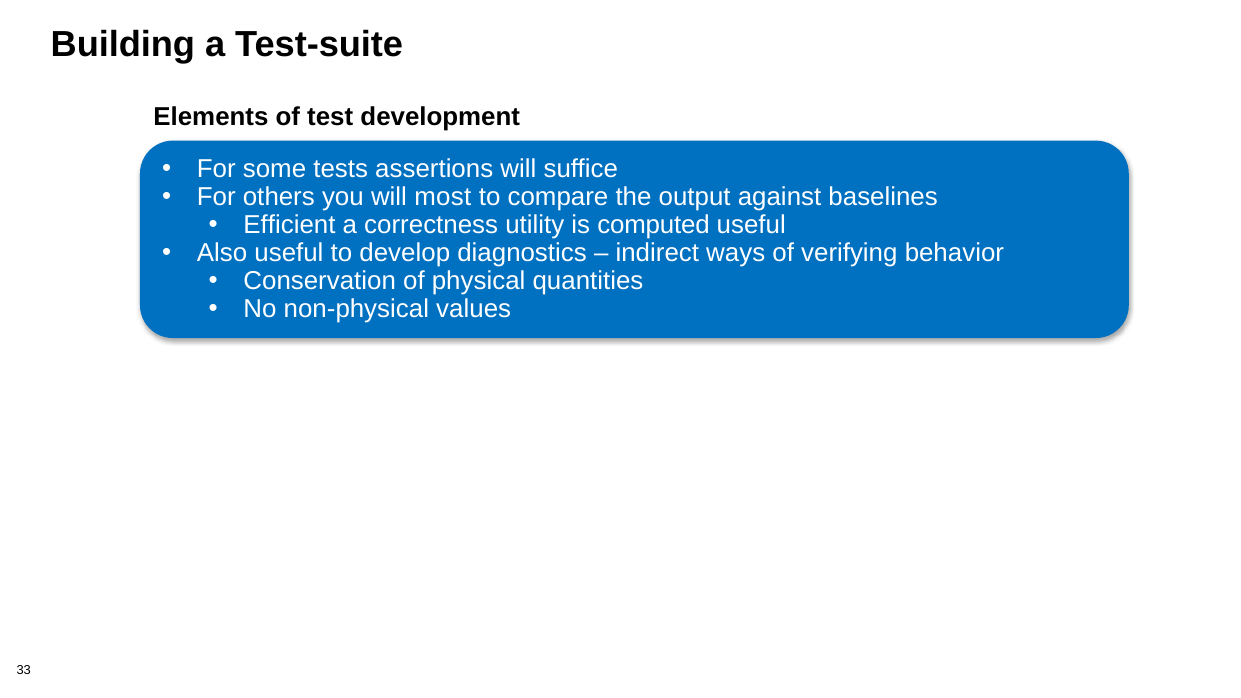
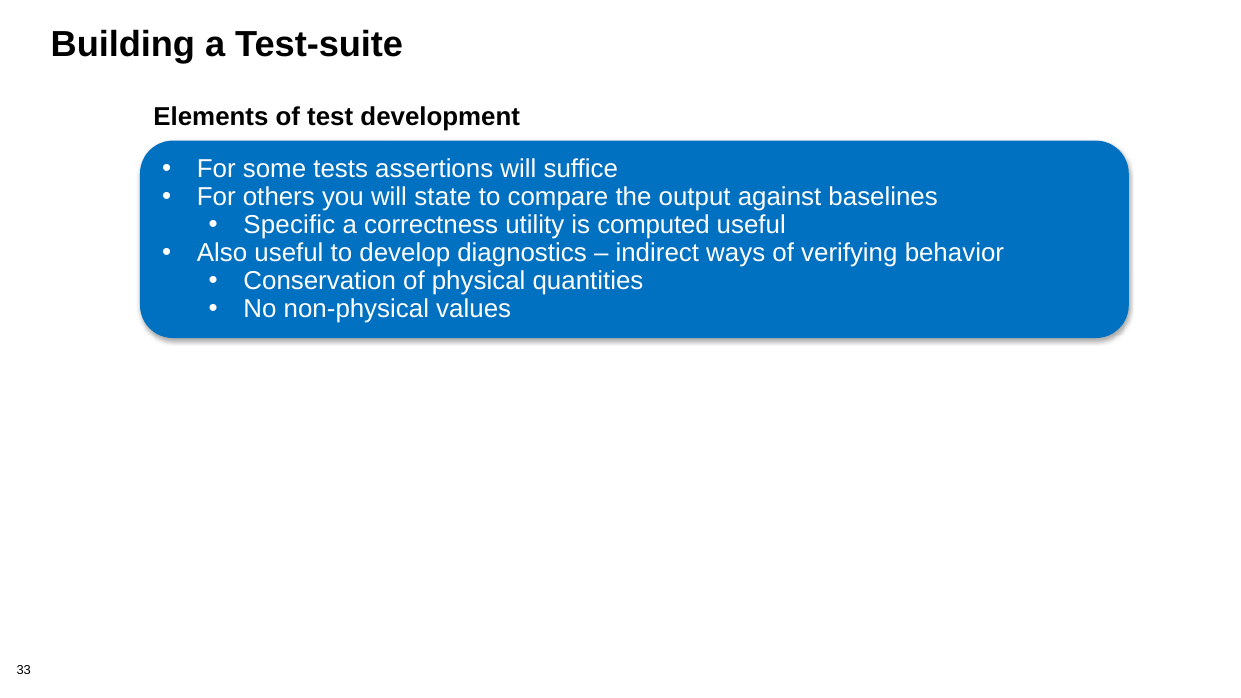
most: most -> state (443, 197)
Efficient: Efficient -> Specific (289, 225)
